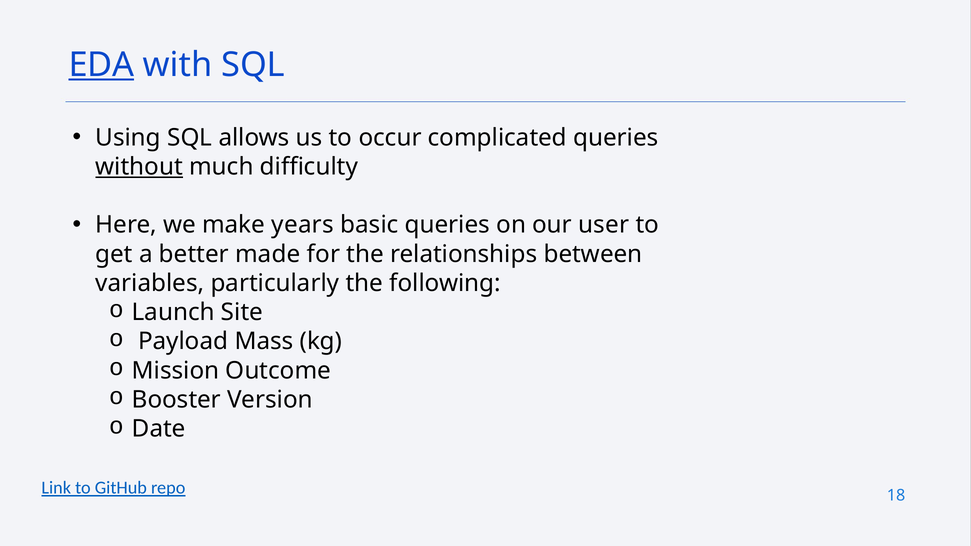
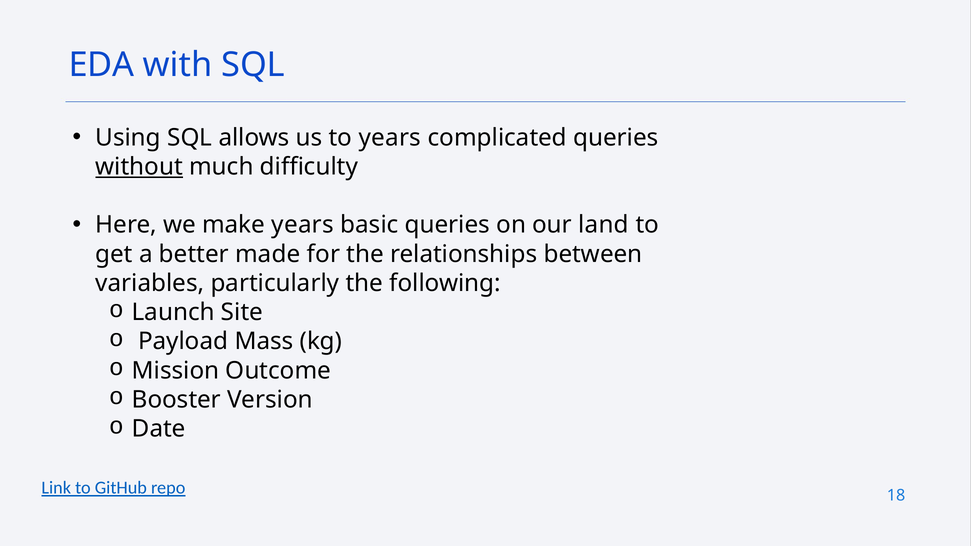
EDA underline: present -> none (101, 65)
to occur: occur -> years (390, 138)
user: user -> land (604, 225)
